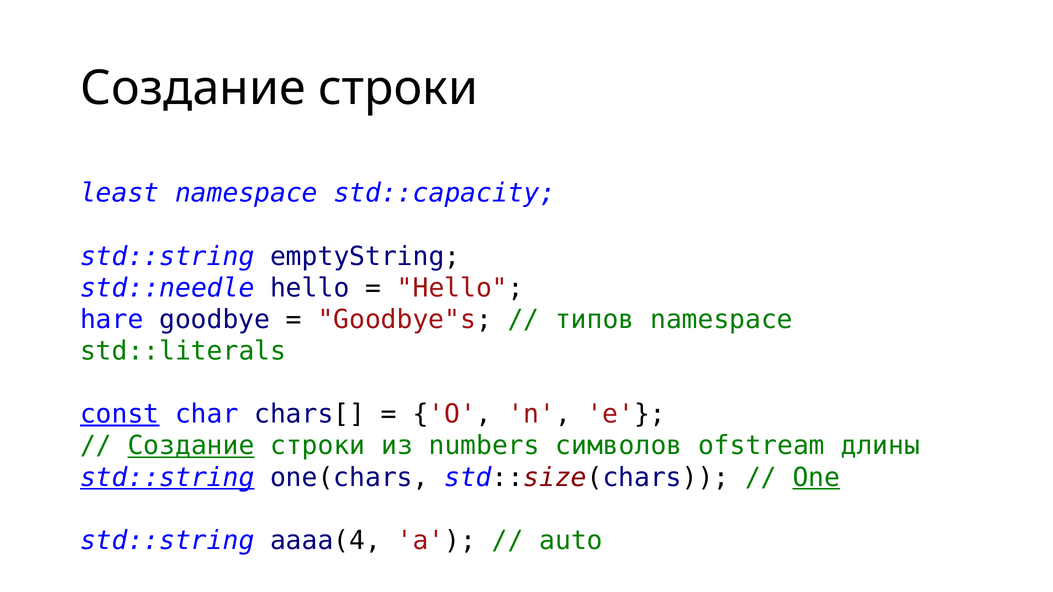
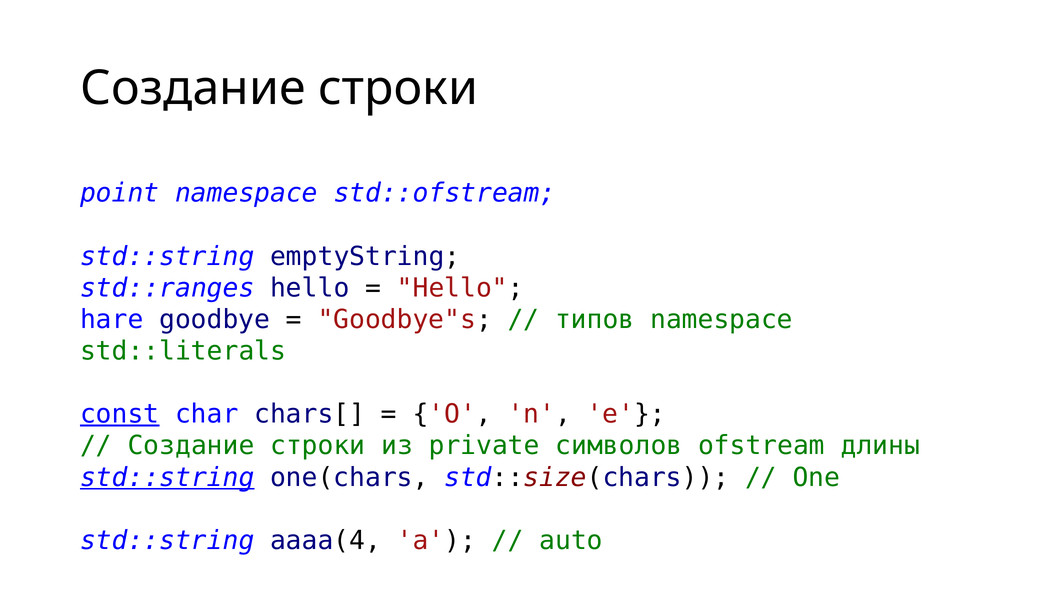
least: least -> point (120, 193)
std::capacity: std::capacity -> std::ofstream (445, 193)
std::needle: std::needle -> std::ranges (167, 288)
Создание underline: present -> none (191, 446)
numbers: numbers -> private (484, 446)
One underline: present -> none (816, 478)
